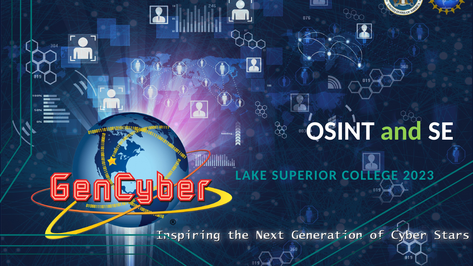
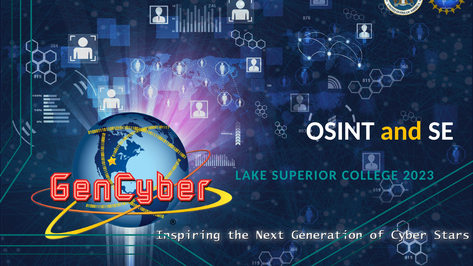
and colour: light green -> yellow (401, 131)
